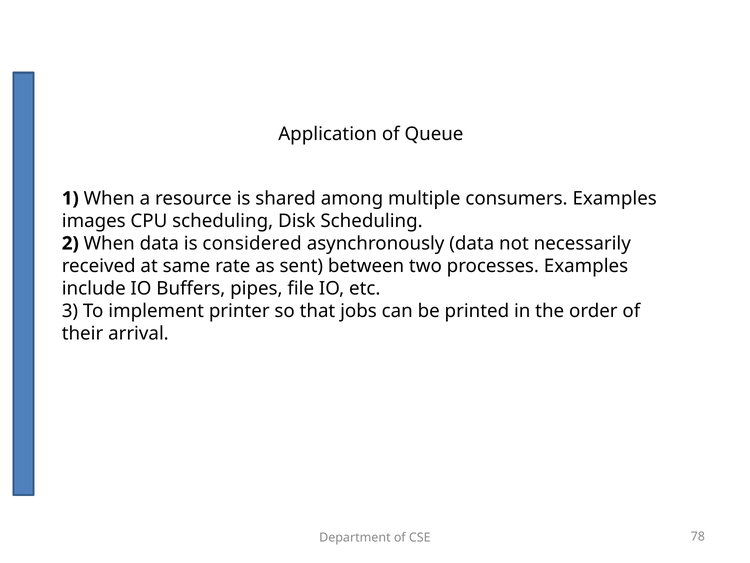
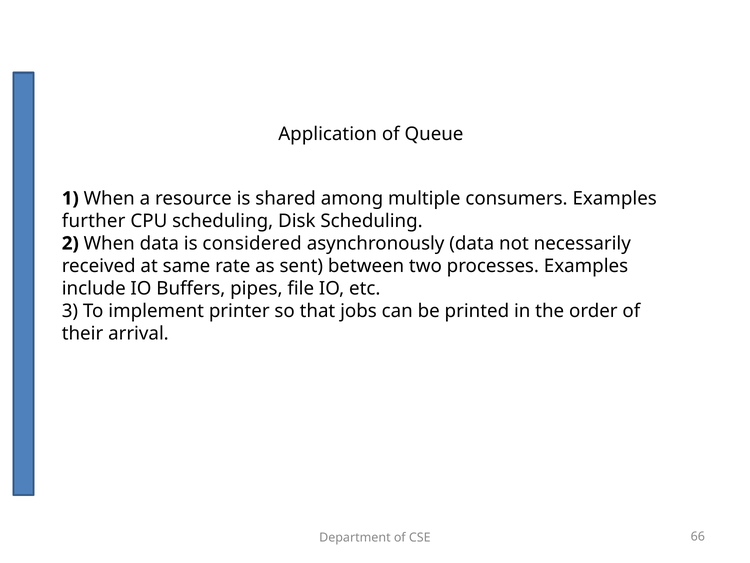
images: images -> further (94, 221)
78: 78 -> 66 (698, 536)
